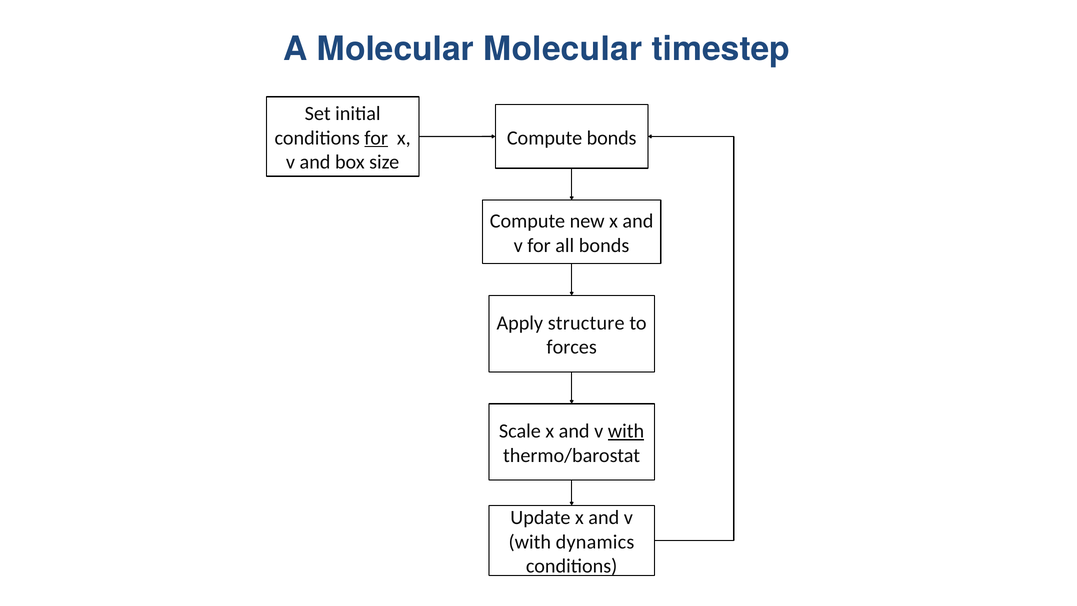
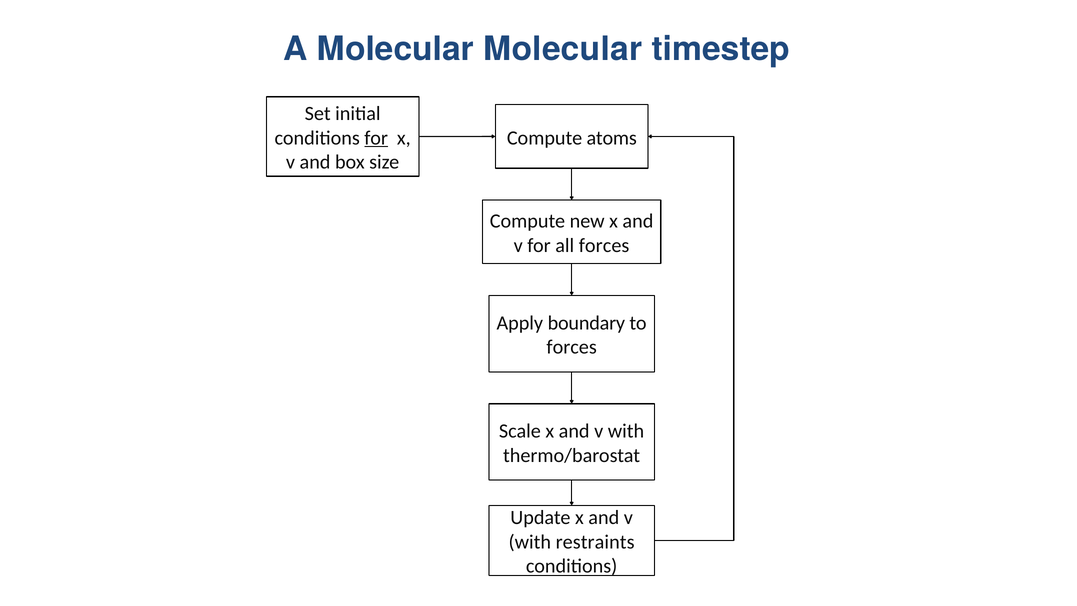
Compute bonds: bonds -> atoms (612, 138)
all bonds: bonds -> forces (604, 245)
structure: structure -> boundary (586, 323)
with underline: present -> none (626, 431)
dynamics: dynamics -> restraints (595, 542)
